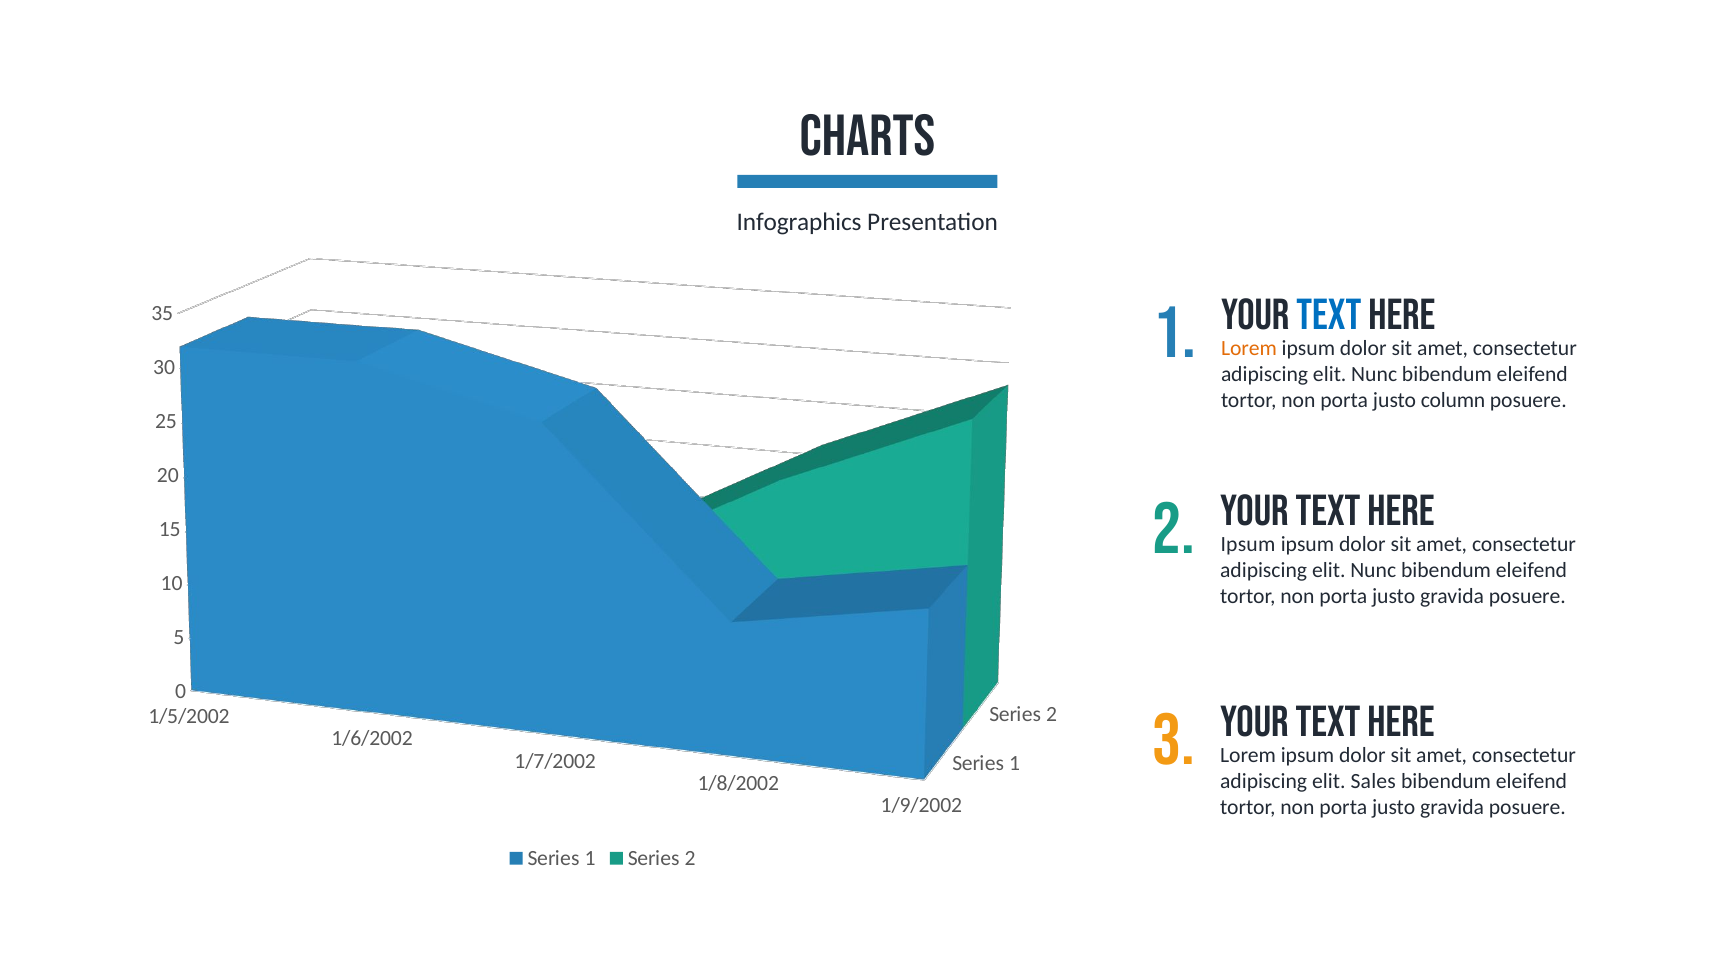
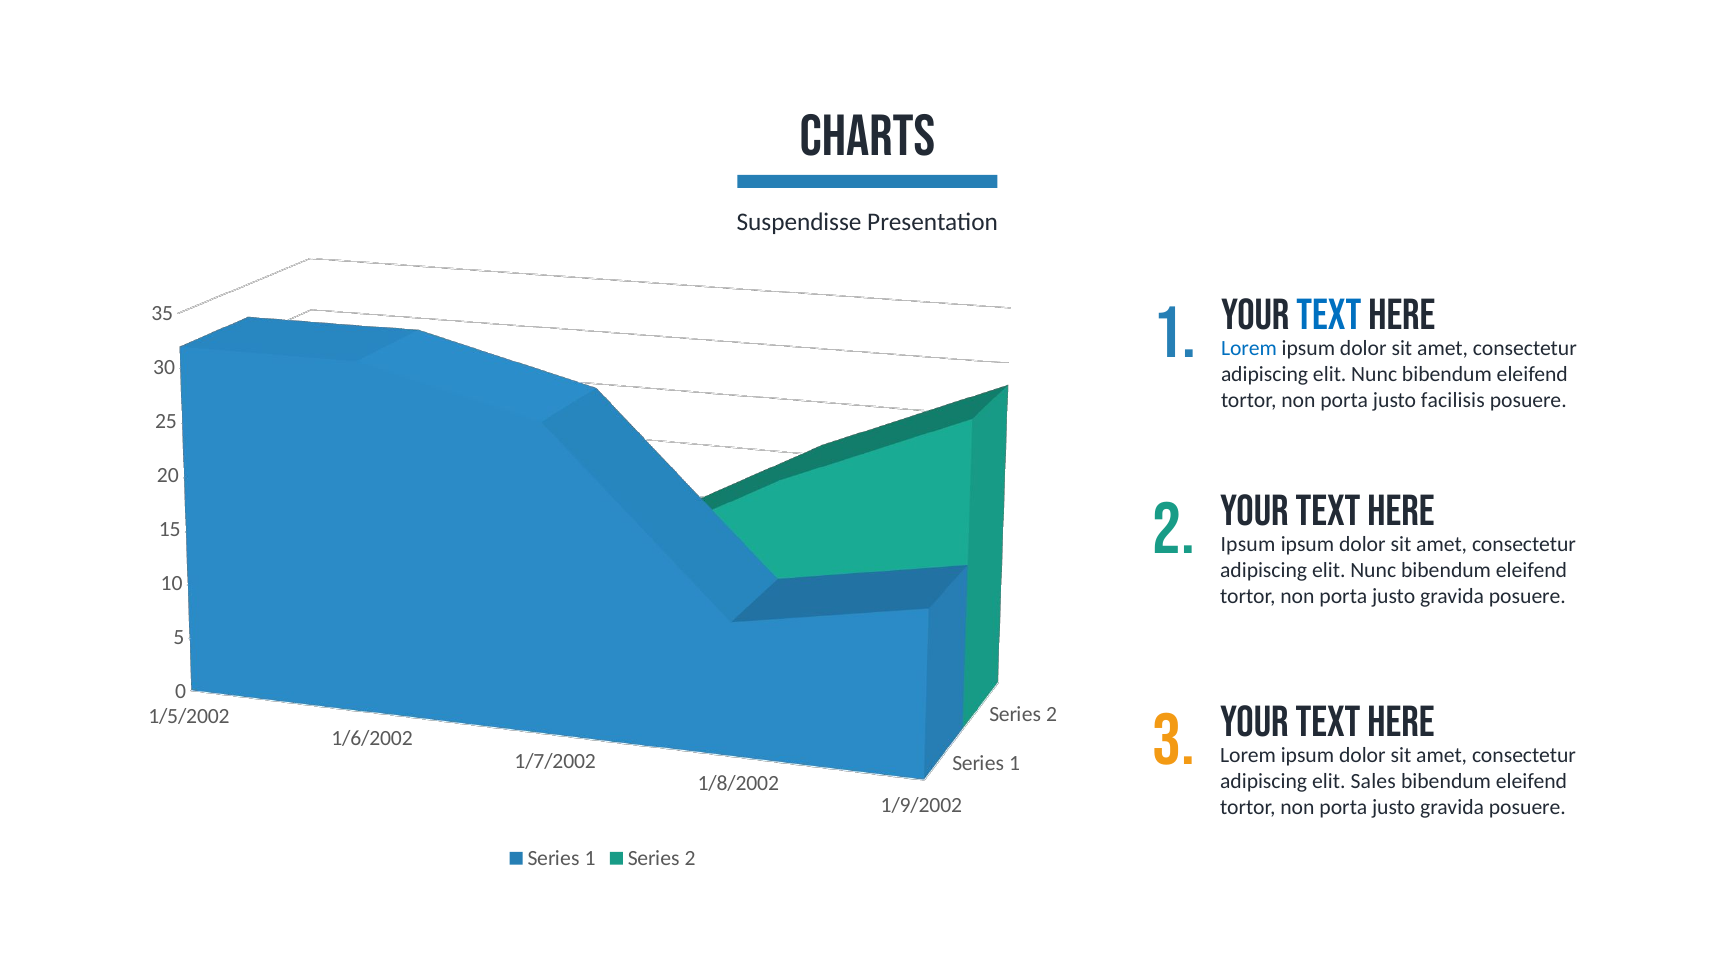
Infographics: Infographics -> Suspendisse (799, 222)
Lorem colour: orange -> blue (1249, 348)
column: column -> facilisis (1453, 400)
